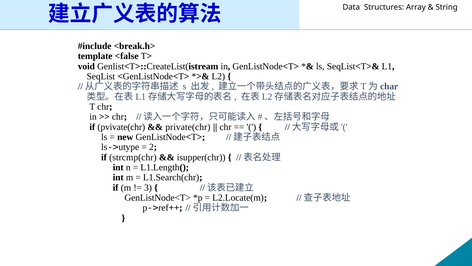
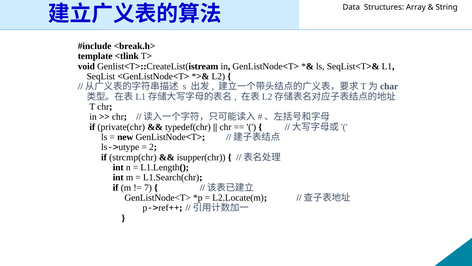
<false: <false -> <tlink (127, 56)
pvivate(chr: pvivate(chr -> private(chr (121, 127)
private(chr: private(chr -> typedef(chr (188, 127)
3: 3 -> 7 (148, 187)
